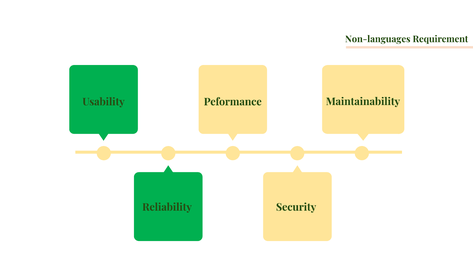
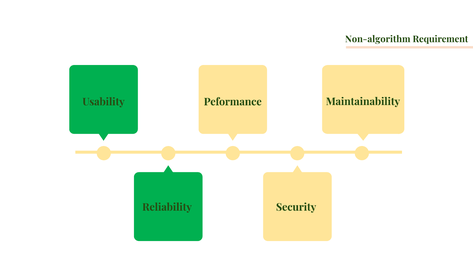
Non-languages: Non-languages -> Non-algorithm (378, 39)
